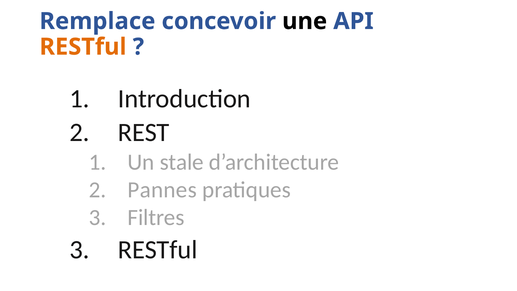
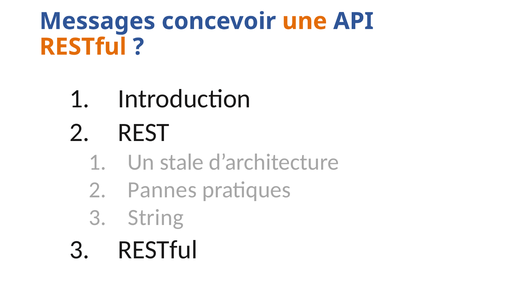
Remplace: Remplace -> Messages (97, 21)
une colour: black -> orange (305, 21)
Filtres: Filtres -> String (156, 217)
